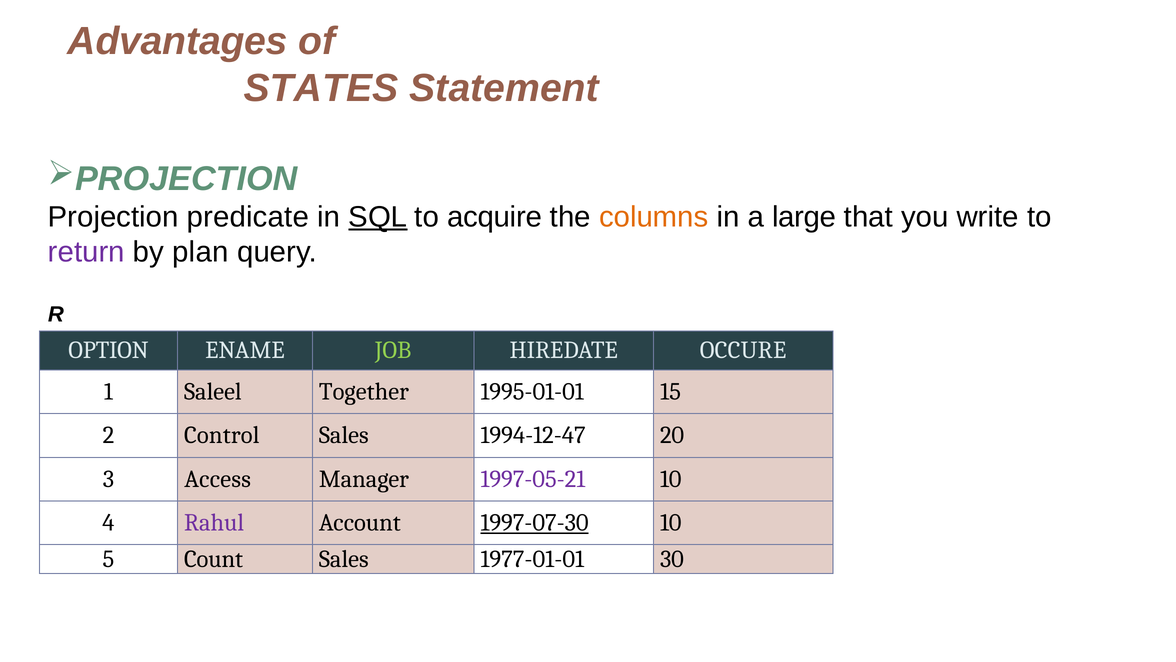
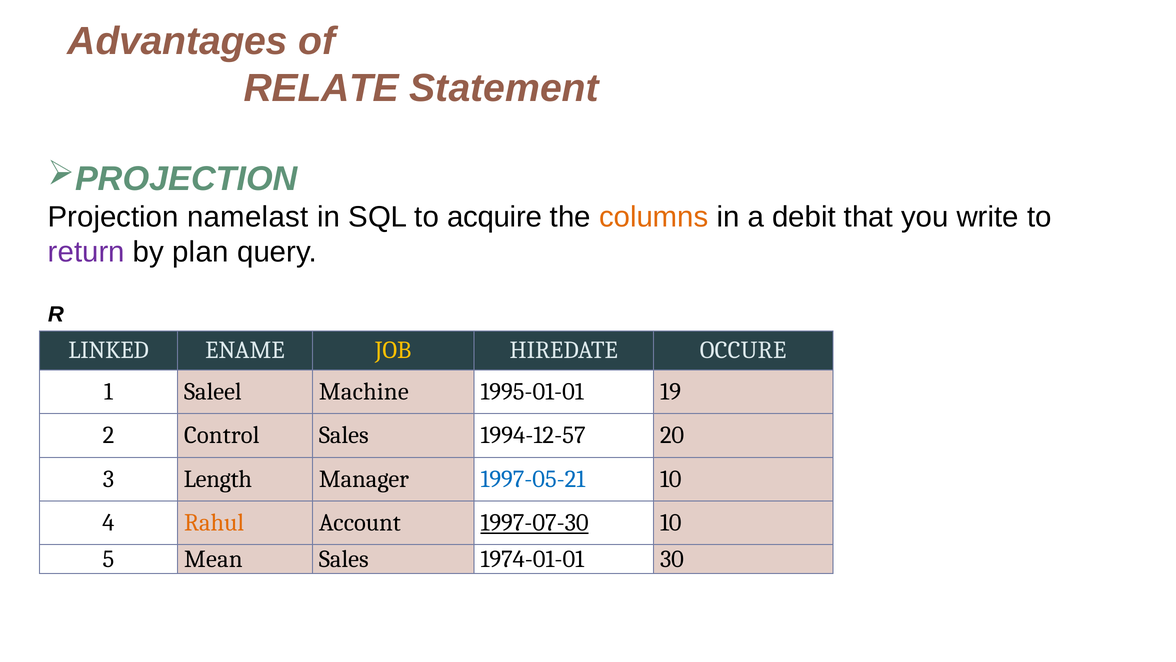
STATES: STATES -> RELATE (321, 88)
predicate: predicate -> namelast (248, 217)
SQL underline: present -> none (378, 217)
large: large -> debit (804, 217)
OPTION: OPTION -> LINKED (108, 350)
JOB colour: light green -> yellow (393, 350)
Together: Together -> Machine (364, 391)
15: 15 -> 19 (671, 391)
1994-12-47: 1994-12-47 -> 1994-12-57 (533, 435)
Access: Access -> Length (218, 479)
1997-05-21 colour: purple -> blue (533, 479)
Rahul colour: purple -> orange (214, 522)
Count: Count -> Mean (213, 559)
1977-01-01: 1977-01-01 -> 1974-01-01 (532, 559)
